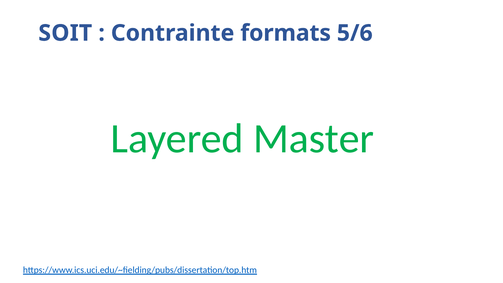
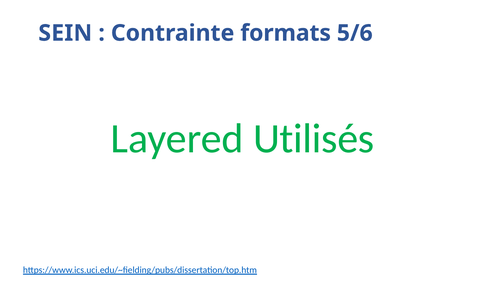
SOIT: SOIT -> SEIN (65, 33)
Master: Master -> Utilisés (314, 139)
